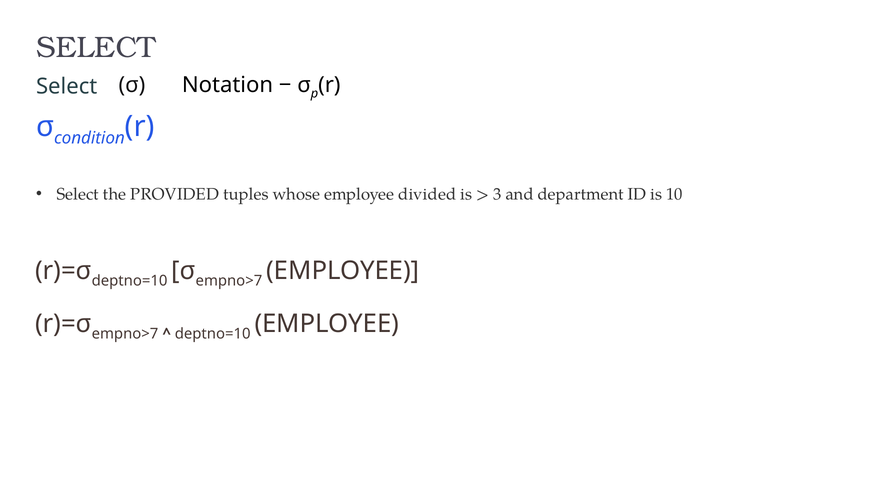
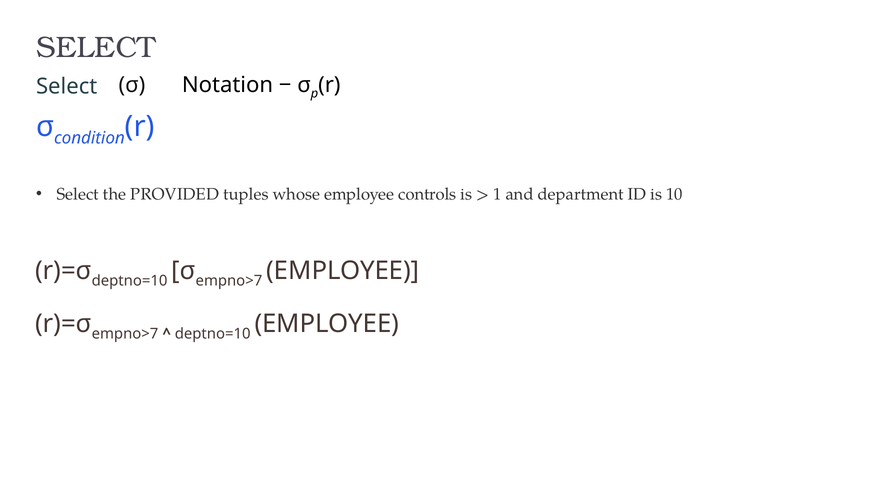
divided: divided -> controls (427, 194)
3: 3 -> 1 (497, 194)
